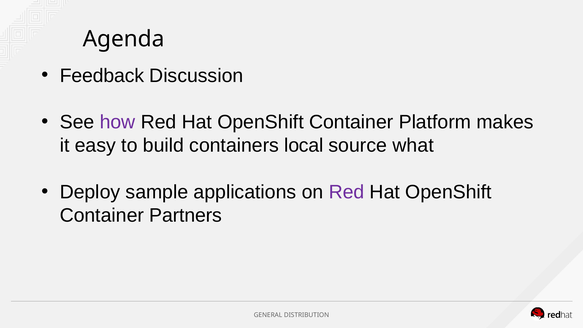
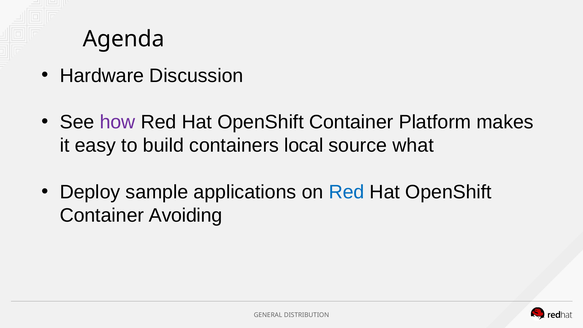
Feedback: Feedback -> Hardware (102, 76)
Red colour: purple -> blue (346, 192)
Partners: Partners -> Avoiding (186, 215)
